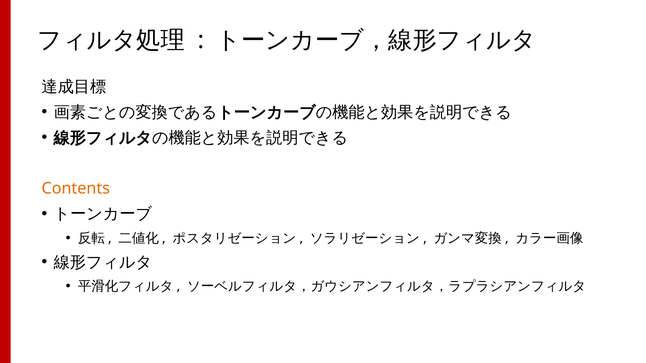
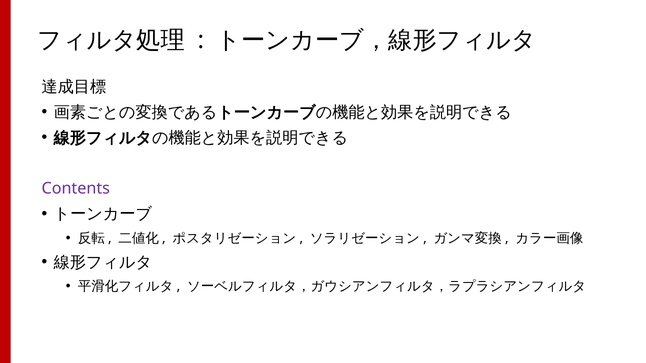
Contents colour: orange -> purple (76, 189)
